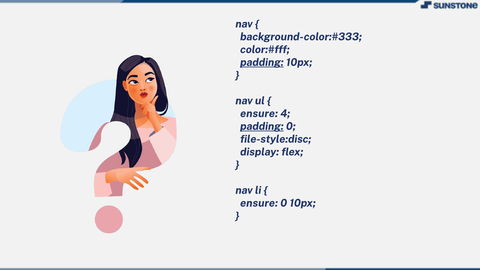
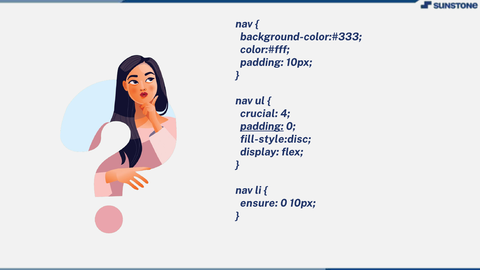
padding underline: present -> none (262, 62)
ensure: ensure -> crucial (259, 114)
file-style:disc: file-style:disc -> fill-style:disc (276, 139)
